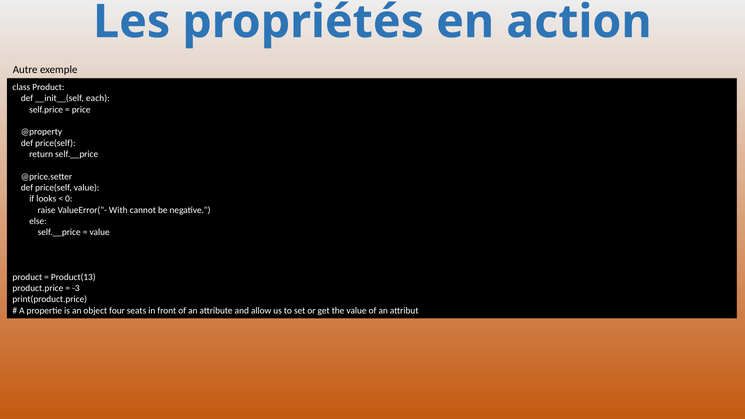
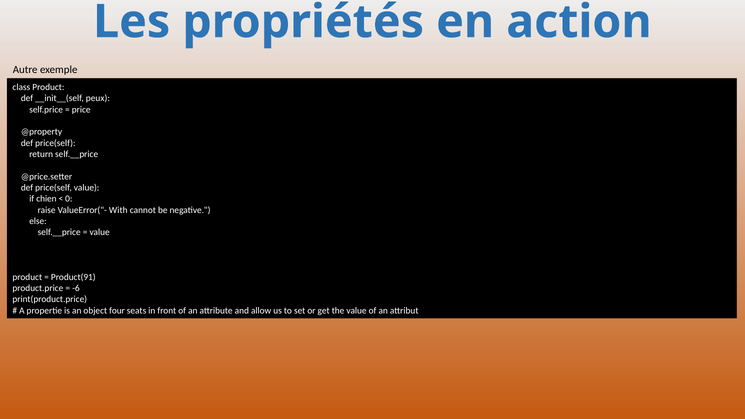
each: each -> peux (98, 98)
looks: looks -> chien (46, 199)
Product(13: Product(13 -> Product(91 (73, 277)
-3: -3 -> -6 (76, 288)
